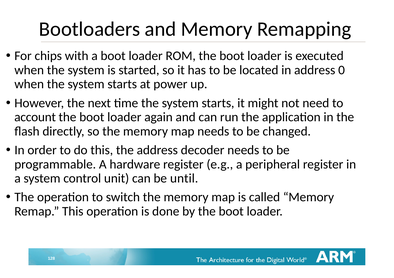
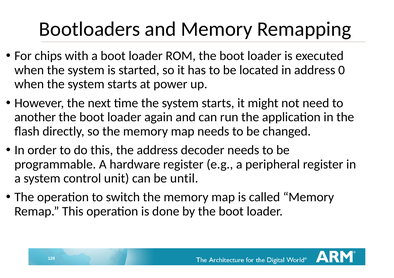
account: account -> another (35, 117)
